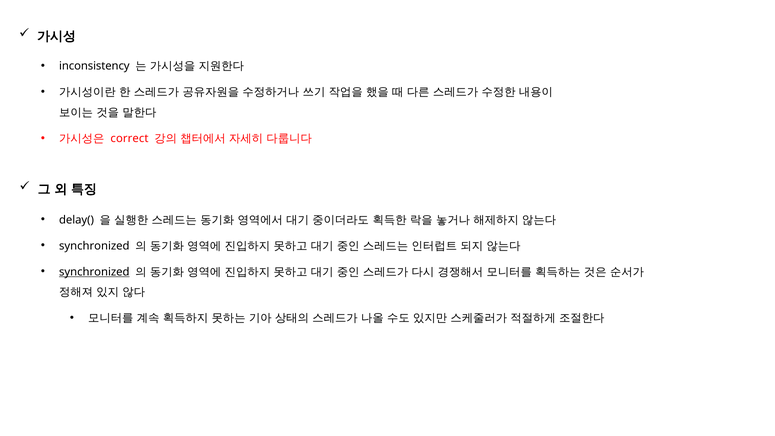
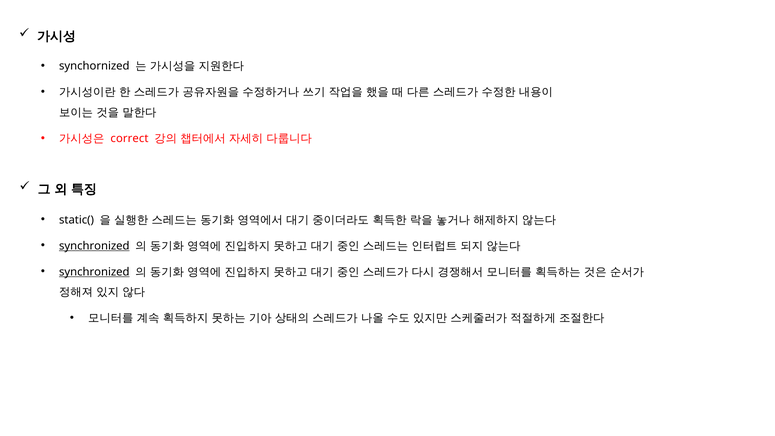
inconsistency: inconsistency -> synchornized (94, 66)
delay(: delay( -> static( (77, 220)
synchronized underline: none -> present (94, 246)
